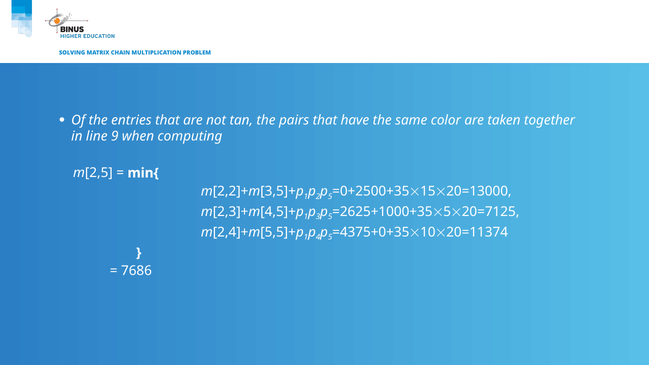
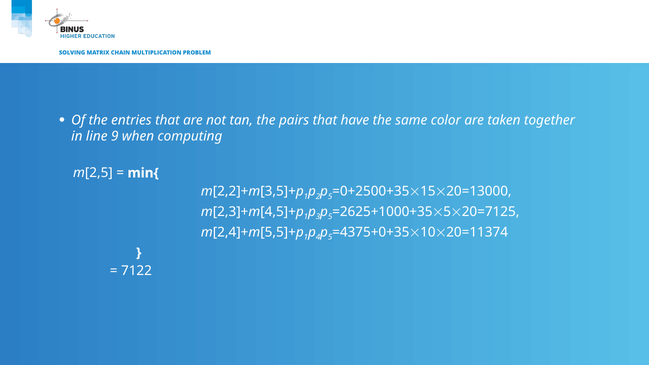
7686: 7686 -> 7122 (136, 271)
